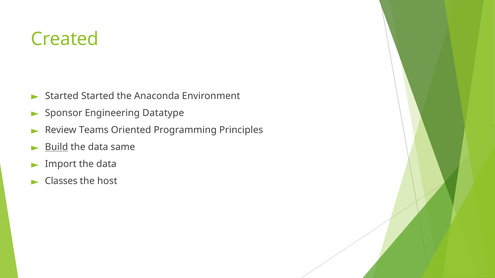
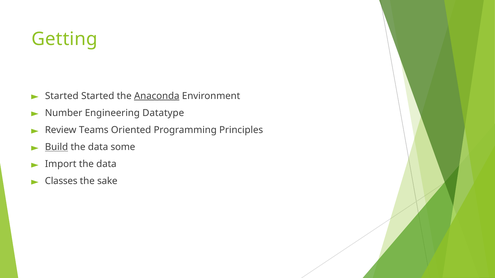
Created: Created -> Getting (65, 39)
Anaconda underline: none -> present (157, 96)
Sponsor: Sponsor -> Number (64, 113)
same: same -> some (123, 147)
host: host -> sake (107, 181)
